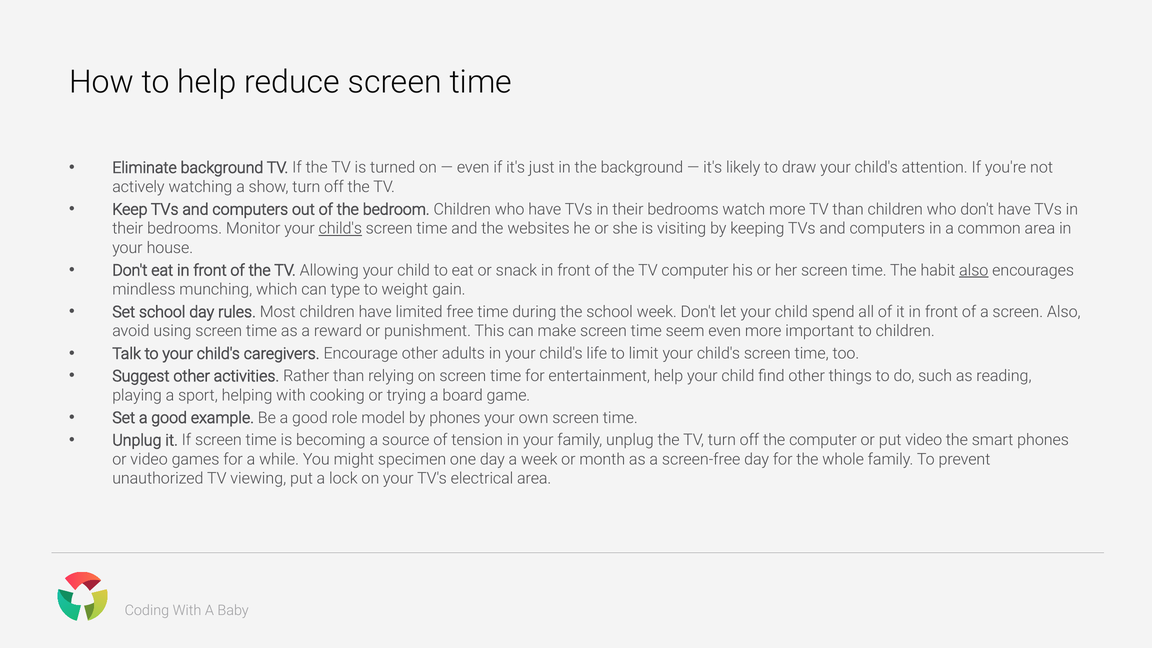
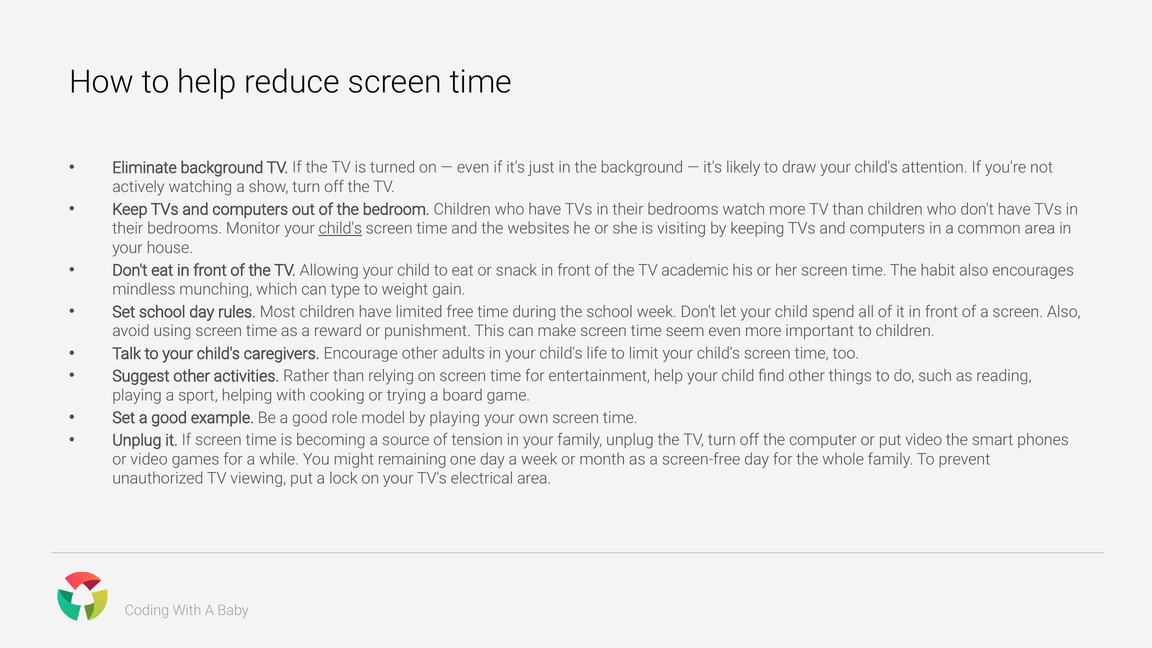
TV computer: computer -> academic (695, 270)
also underline: present -> none (974, 270)
by phones: phones -> playing (455, 418)
specimen: specimen -> remaining (412, 459)
